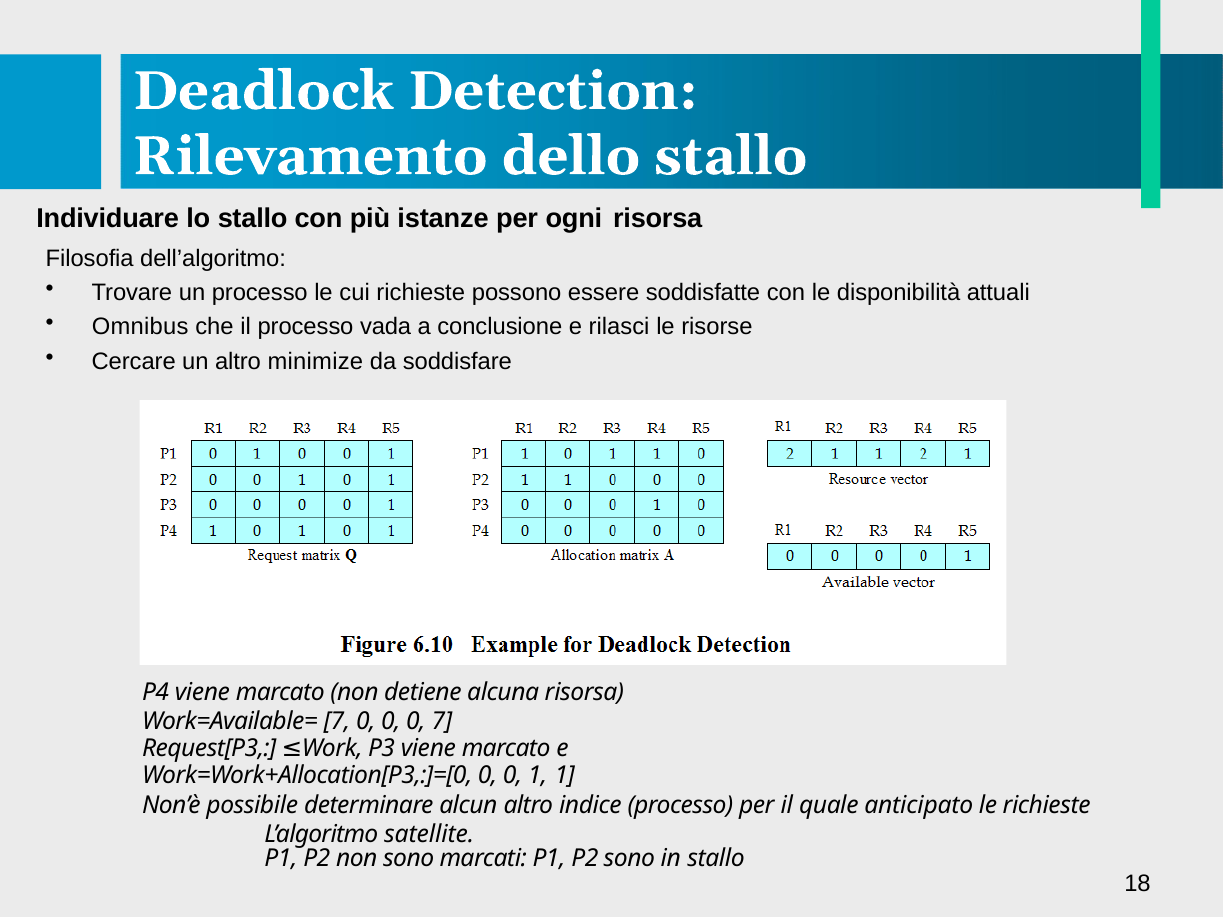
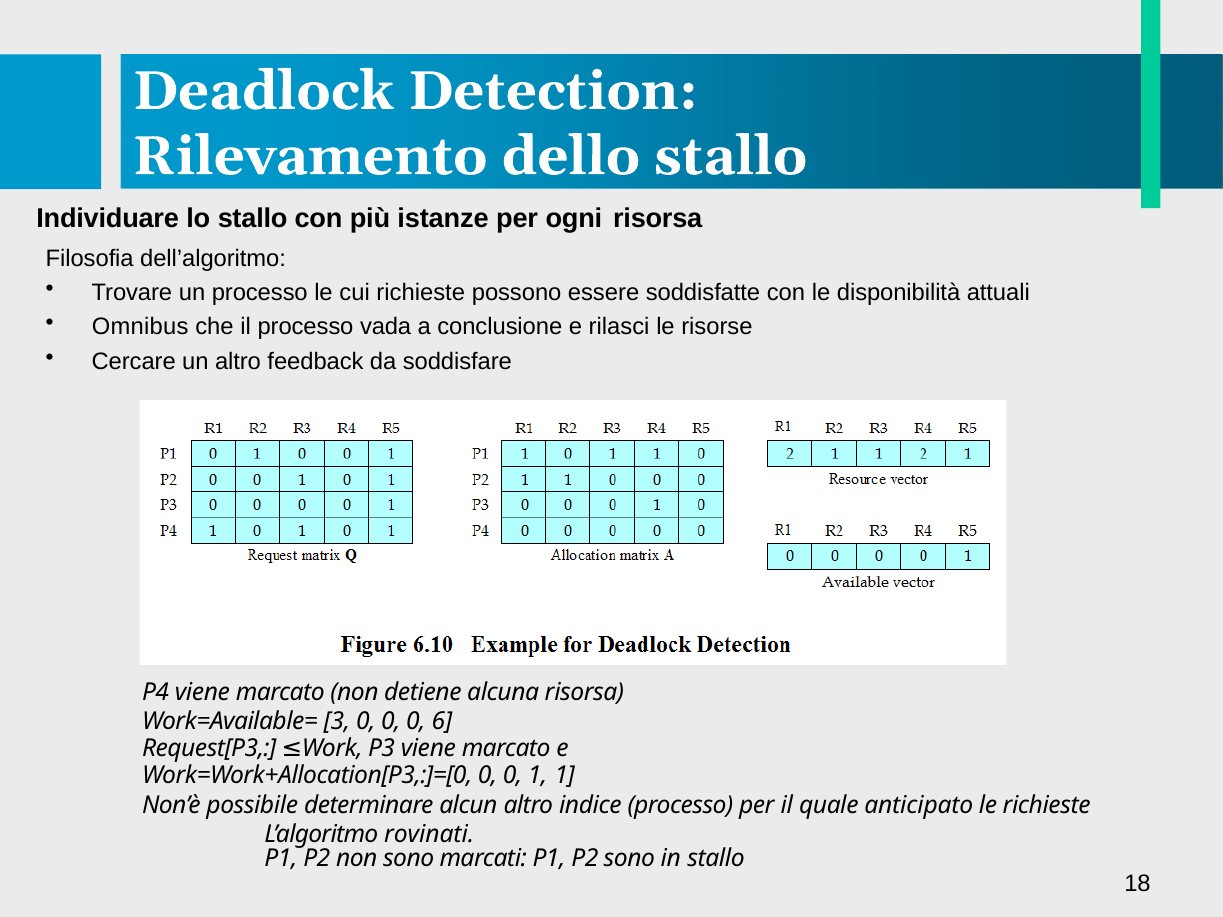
minimize: minimize -> feedback (316, 361)
Work=Available= 7: 7 -> 3 (337, 721)
0 7: 7 -> 6 (442, 721)
satellite: satellite -> rovinati (429, 834)
